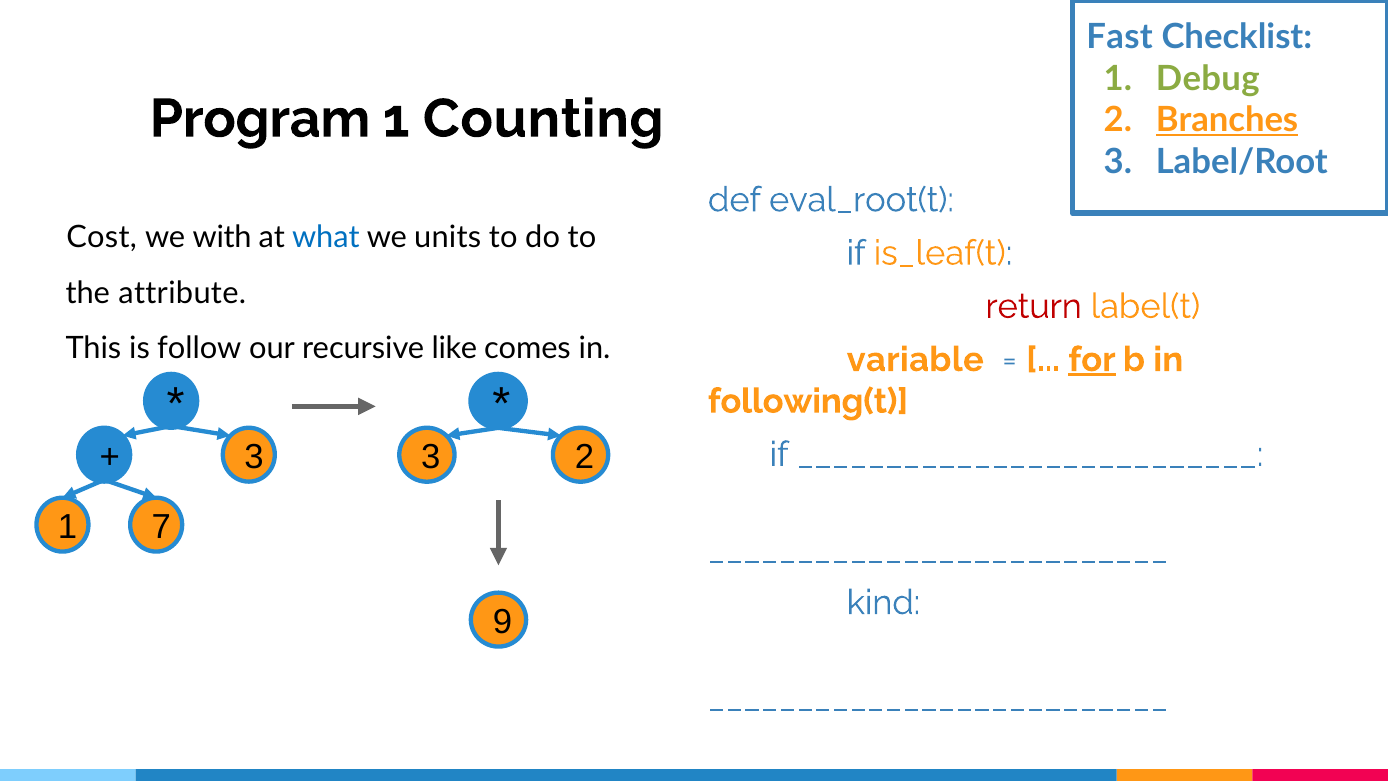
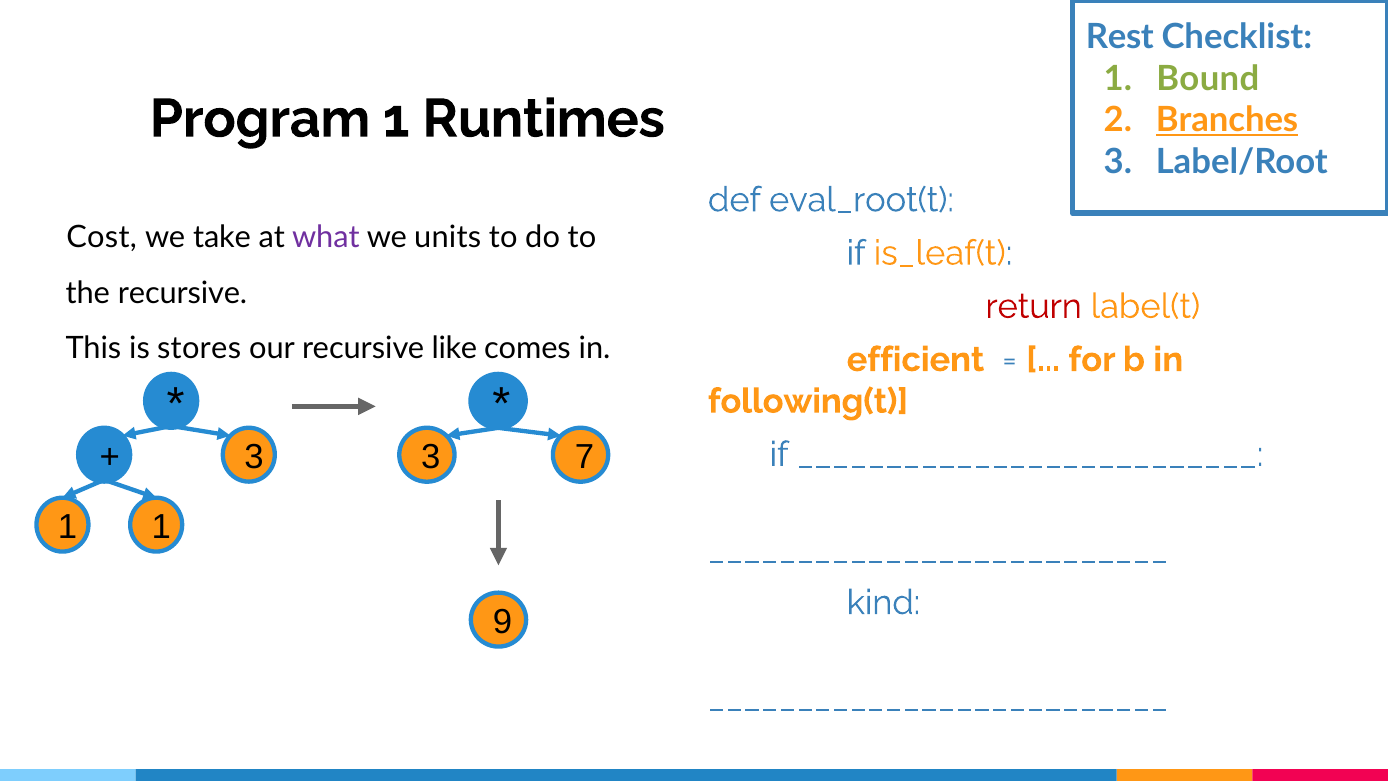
Fast: Fast -> Rest (1120, 37)
Debug: Debug -> Bound (1208, 79)
Counting: Counting -> Runtimes (544, 119)
with: with -> take (222, 237)
what colour: blue -> purple (326, 237)
the attribute: attribute -> recursive (183, 293)
follow: follow -> stores (199, 348)
variable: variable -> efficient (915, 359)
for underline: present -> none (1092, 359)
3 2: 2 -> 7 (585, 457)
1 7: 7 -> 1 (161, 527)
